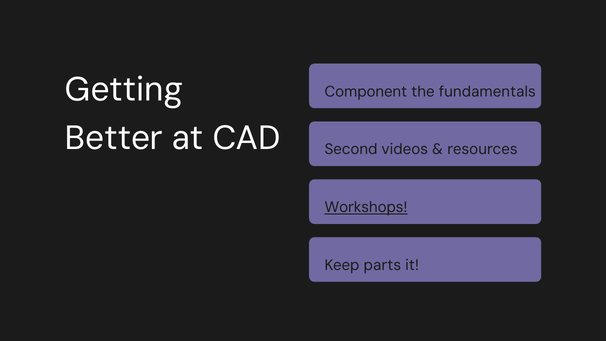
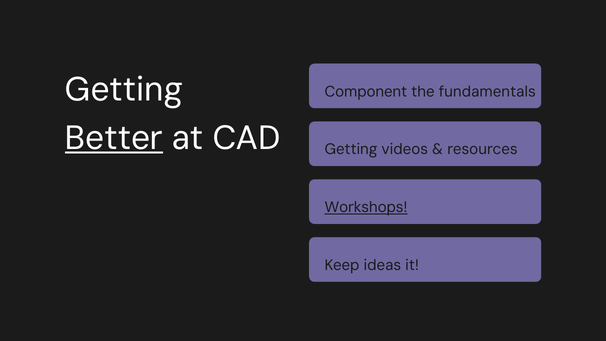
Better underline: none -> present (114, 138)
Second: Second -> Getting (351, 149)
parts: parts -> ideas (382, 265)
